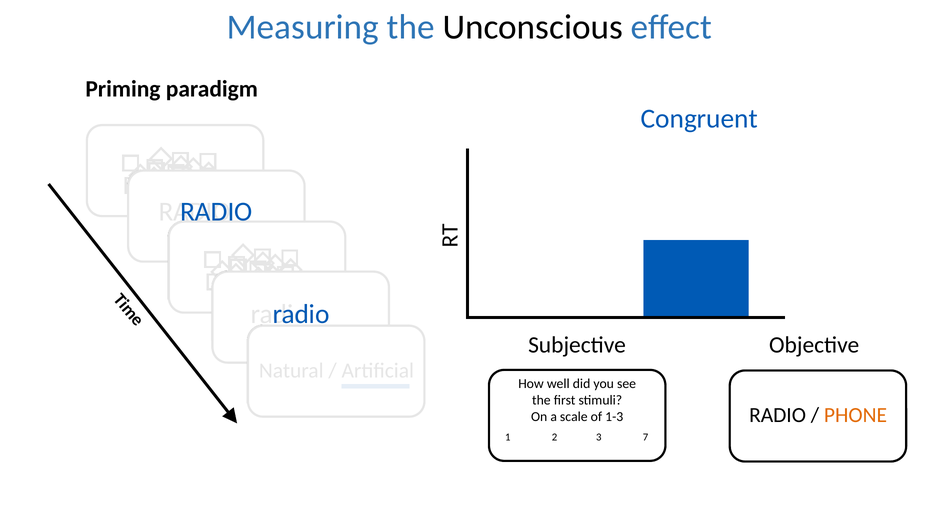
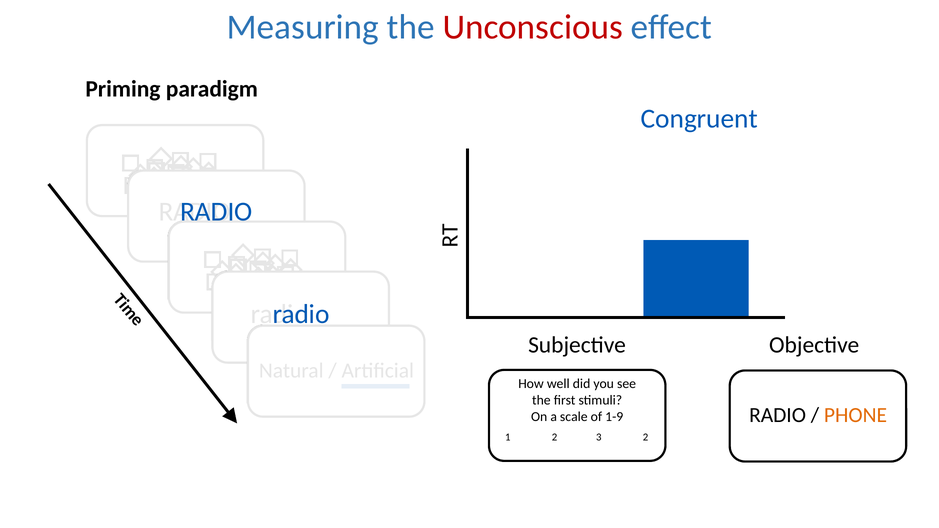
Unconscious colour: black -> red (533, 27)
1-3: 1-3 -> 1-9 (614, 417)
3 7: 7 -> 2 (646, 438)
